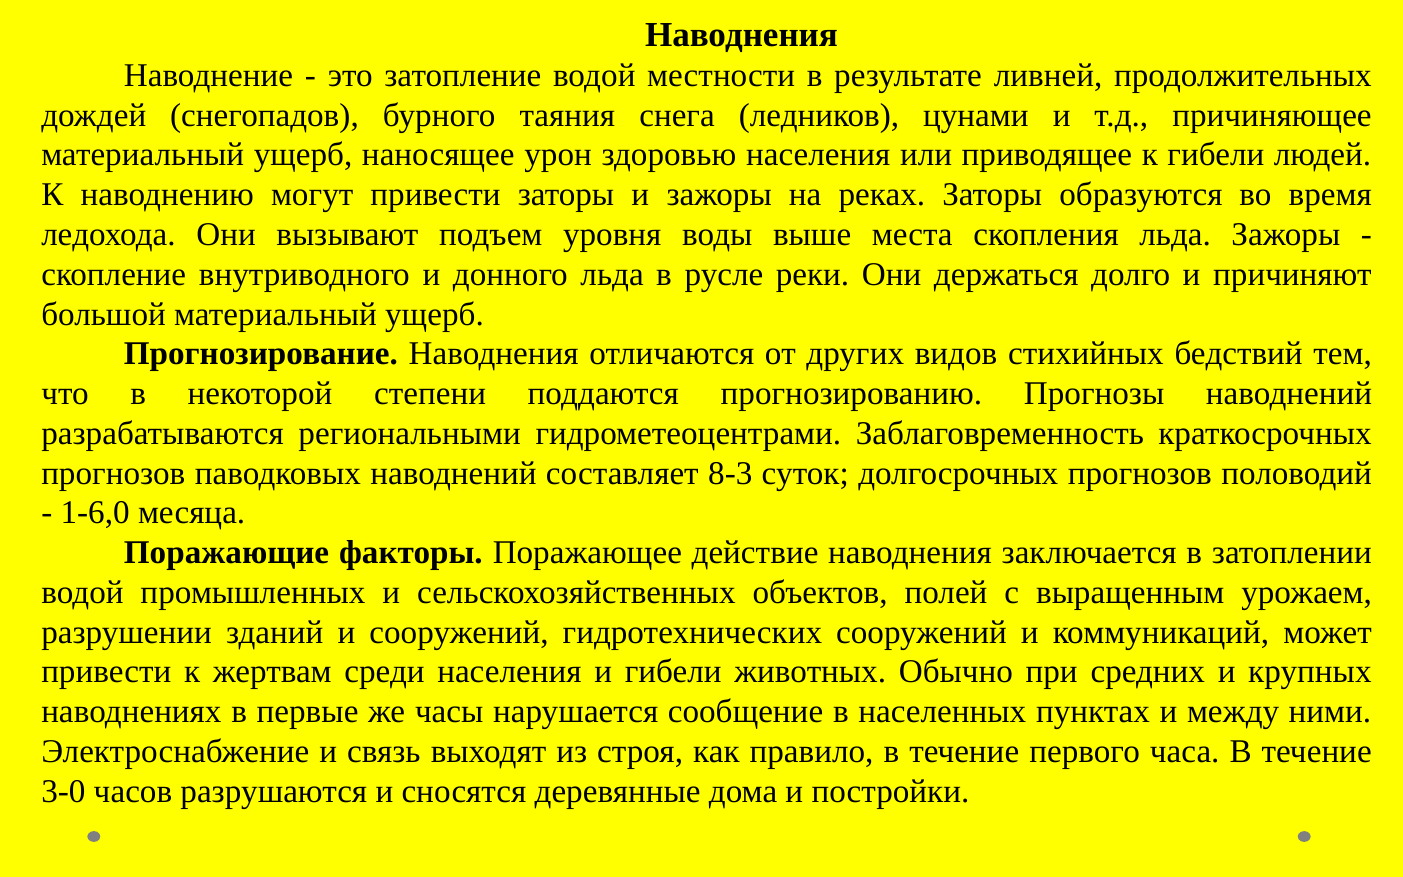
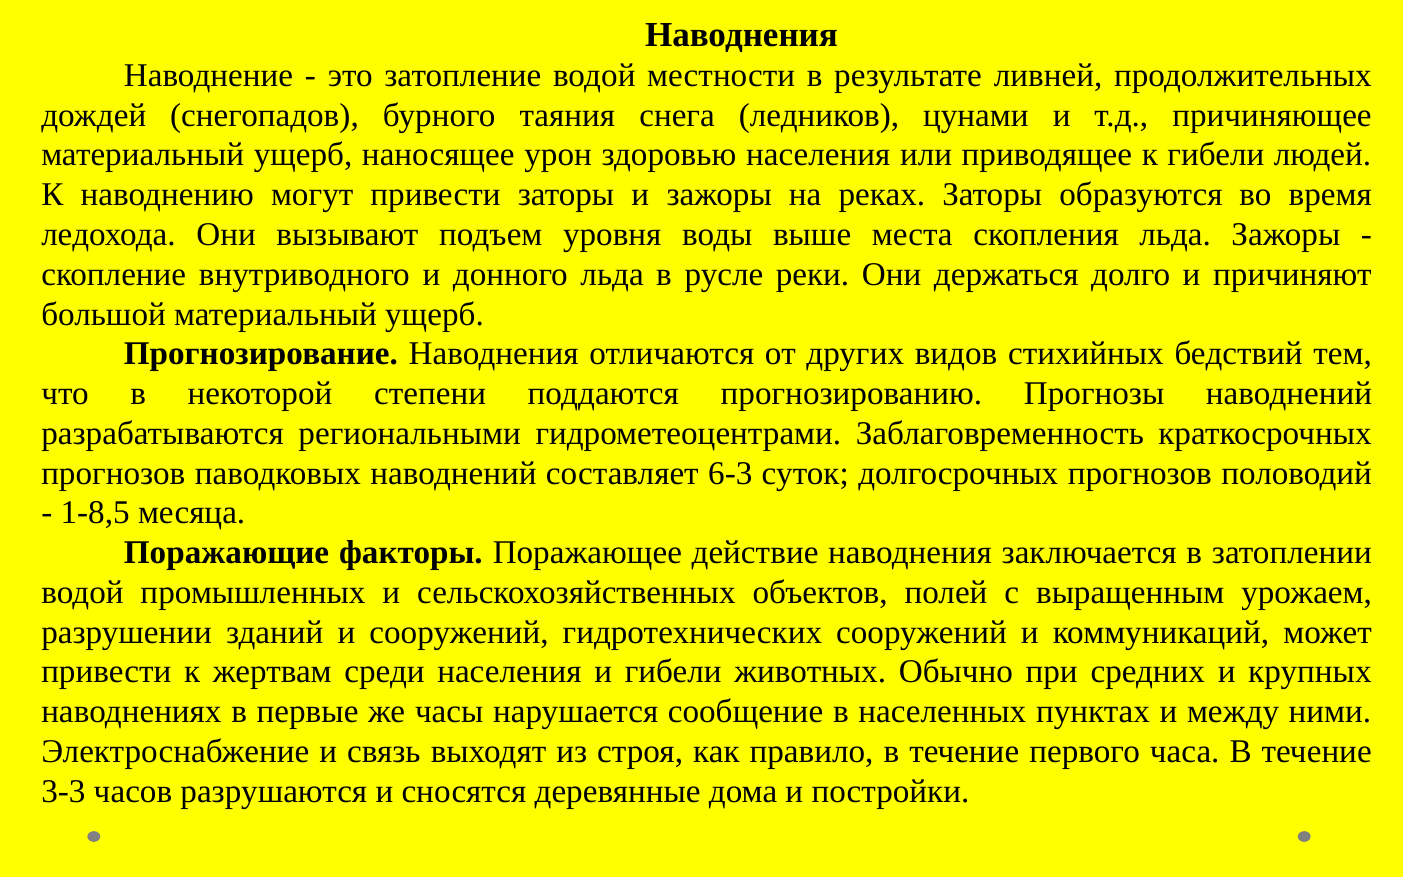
8-3: 8-3 -> 6-3 (730, 473)
1-6,0: 1-6,0 -> 1-8,5 (95, 513)
3-0: 3-0 -> 3-3 (63, 791)
